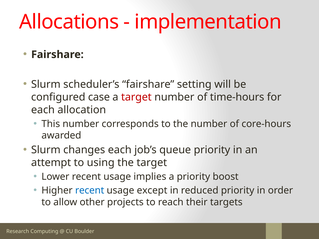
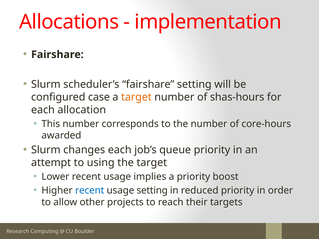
target colour: red -> orange (136, 97)
time-hours: time-hours -> shas-hours (237, 97)
usage except: except -> setting (152, 191)
